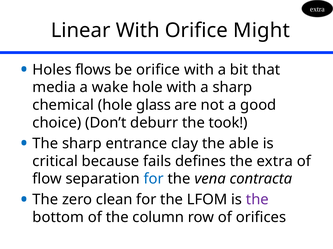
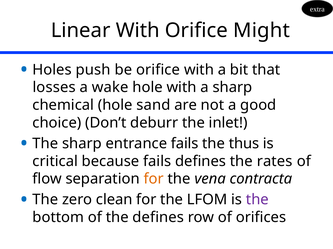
flows: flows -> push (93, 70)
media: media -> losses (54, 88)
glass: glass -> sand (153, 105)
took: took -> inlet (228, 123)
entrance clay: clay -> fails (185, 144)
able: able -> thus (244, 144)
the extra: extra -> rates (275, 162)
for colour: blue -> orange (154, 179)
the column: column -> defines (158, 218)
